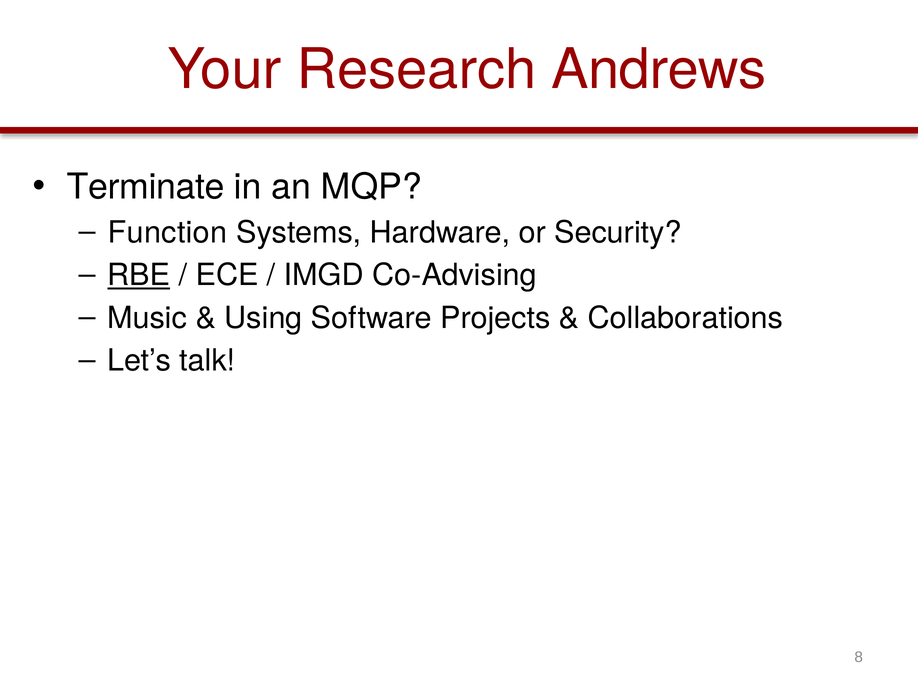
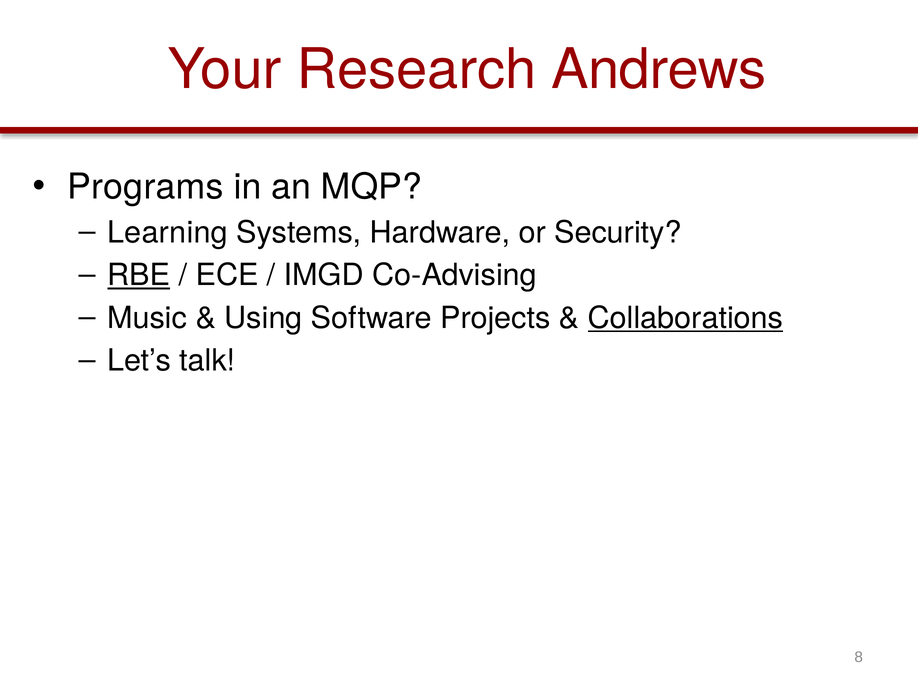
Terminate: Terminate -> Programs (145, 187)
Function: Function -> Learning (168, 233)
Collaborations underline: none -> present (686, 318)
